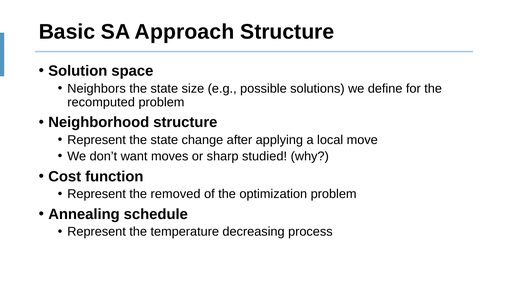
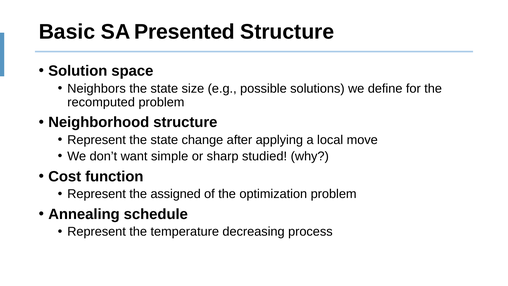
Approach: Approach -> Presented (185, 32)
moves: moves -> simple (170, 156)
removed: removed -> assigned (176, 194)
